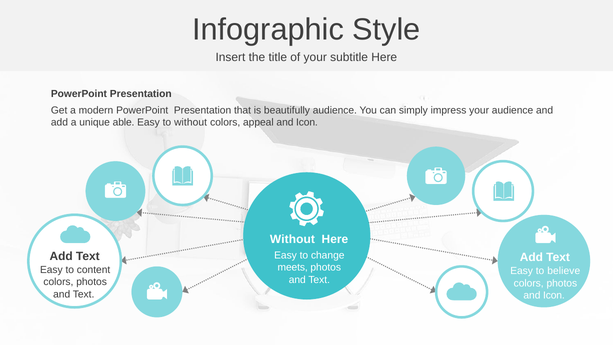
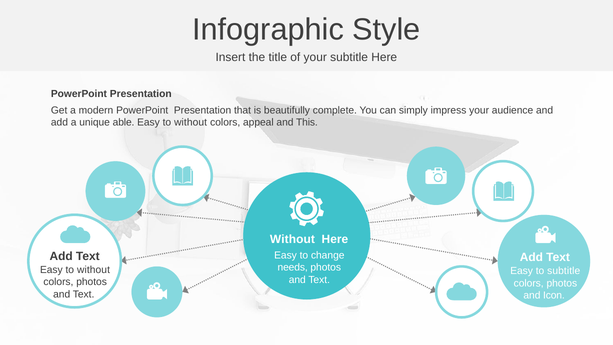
beautifully audience: audience -> complete (335, 110)
Icon: Icon -> This (307, 122)
meets: meets -> needs (293, 267)
content: content -> without (94, 270)
to believe: believe -> subtitle (564, 271)
